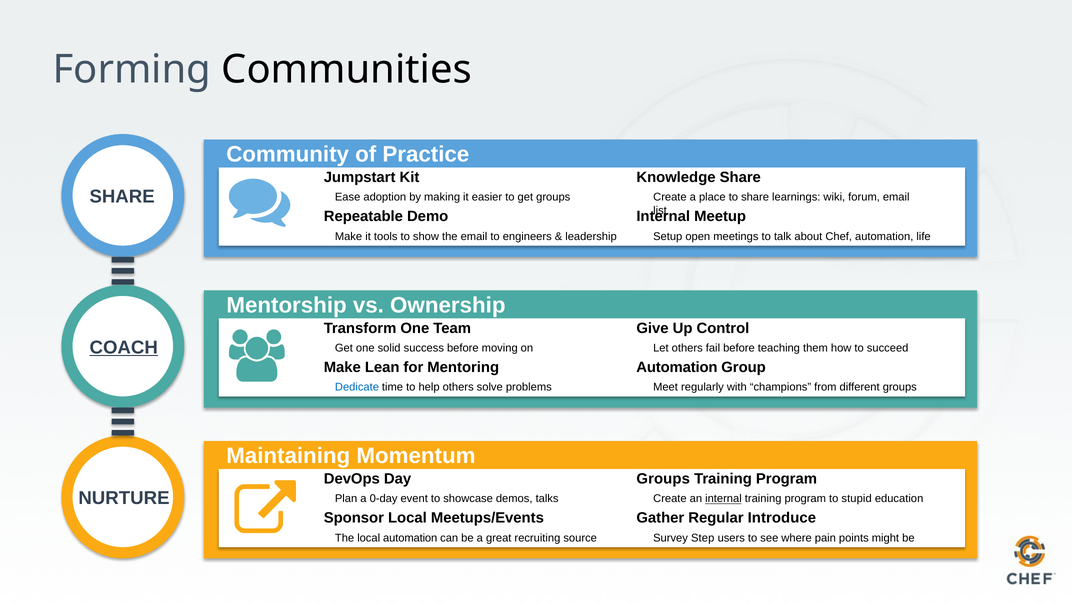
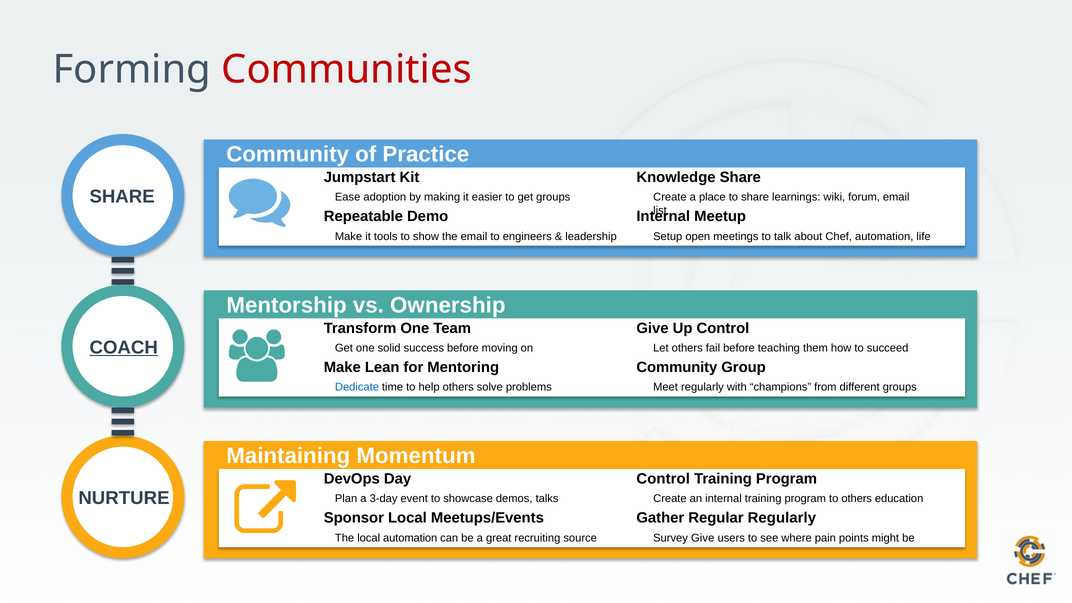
Communities colour: black -> red (347, 70)
Automation: Automation -> Community (677, 367)
Groups: Groups -> Control (663, 479)
0-day: 0-day -> 3-day (384, 499)
internal underline: present -> none (723, 499)
to stupid: stupid -> others (857, 499)
Regular Introduce: Introduce -> Regularly (782, 518)
Survey Step: Step -> Give (703, 538)
